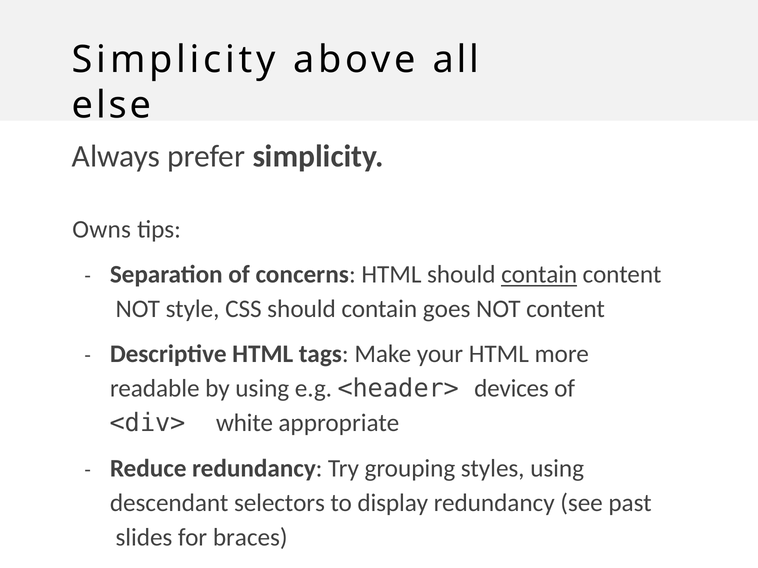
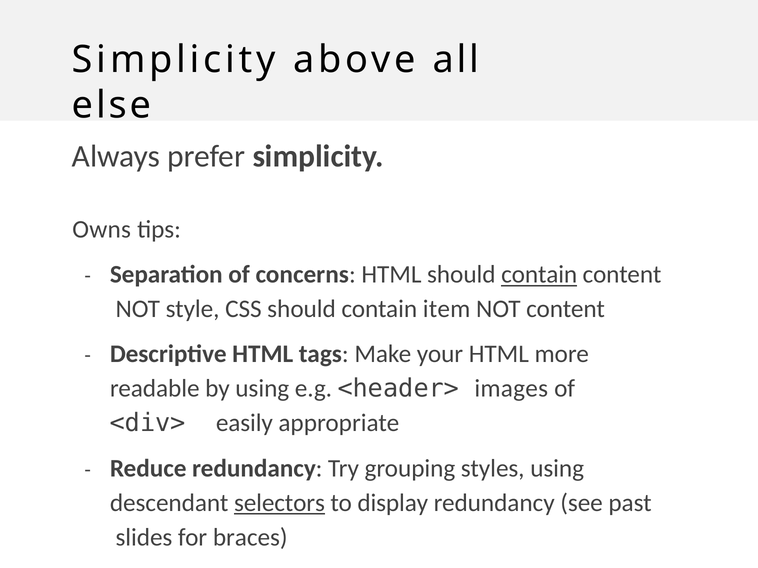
goes: goes -> item (447, 309)
devices: devices -> images (511, 389)
white: white -> easily (244, 423)
selectors underline: none -> present (279, 503)
